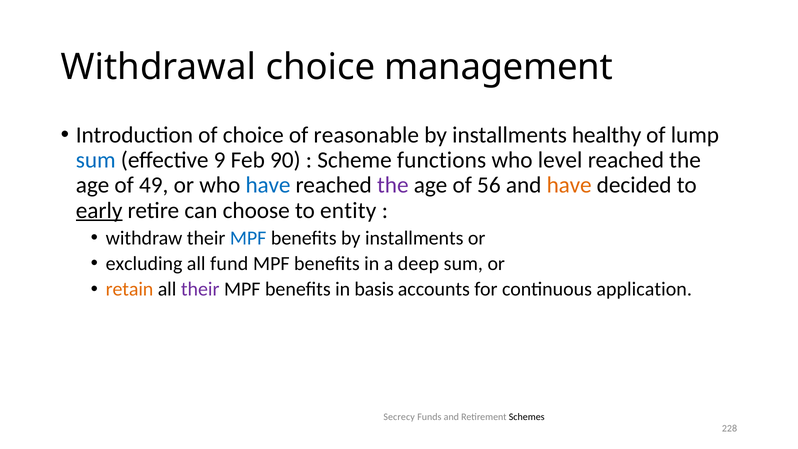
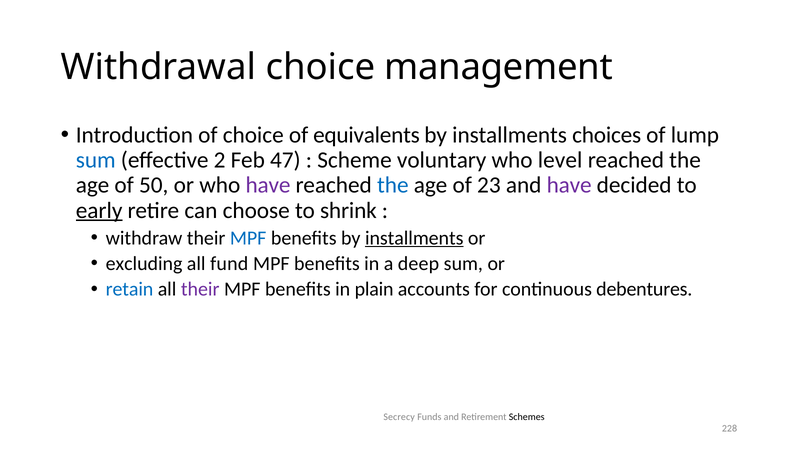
reasonable: reasonable -> equivalents (366, 135)
healthy: healthy -> choices (607, 135)
9: 9 -> 2 (220, 160)
90: 90 -> 47 (285, 160)
functions: functions -> voluntary (442, 160)
49: 49 -> 50 (154, 185)
have colour: blue -> purple (268, 185)
the colour: purple -> blue (393, 185)
56: 56 -> 23 (489, 185)
have colour: orange -> purple (569, 185)
entity: entity -> shrink (348, 210)
installments underline: none -> present (414, 238)
retain colour: orange -> blue (130, 289)
basis: basis -> plain (374, 289)
application: application -> debentures (644, 289)
